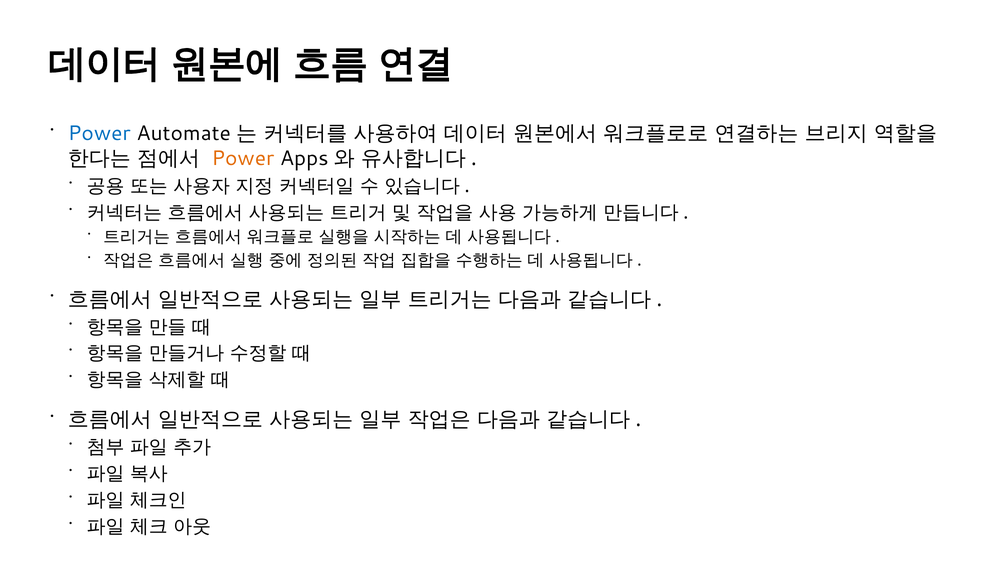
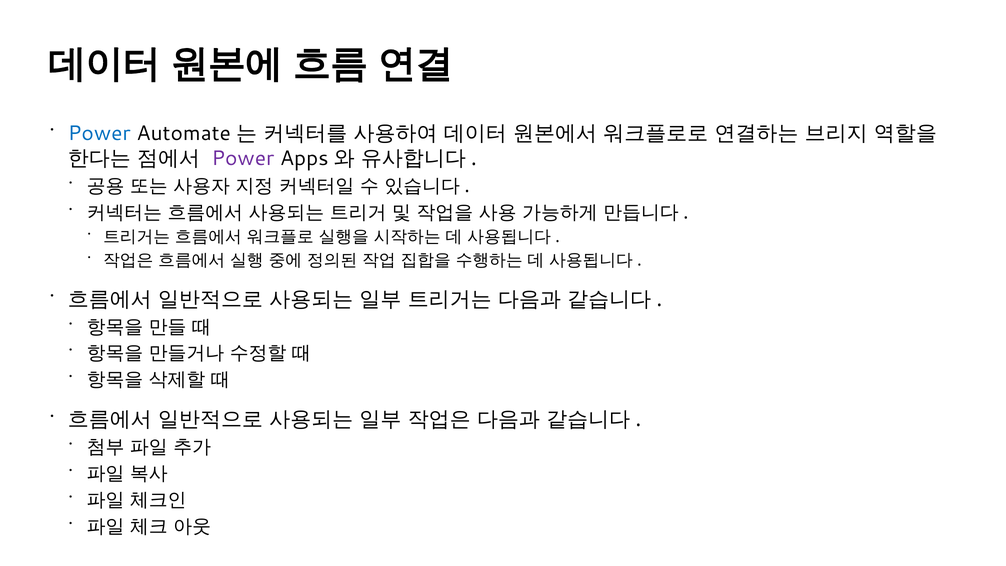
Power colour: orange -> purple (243, 158)
